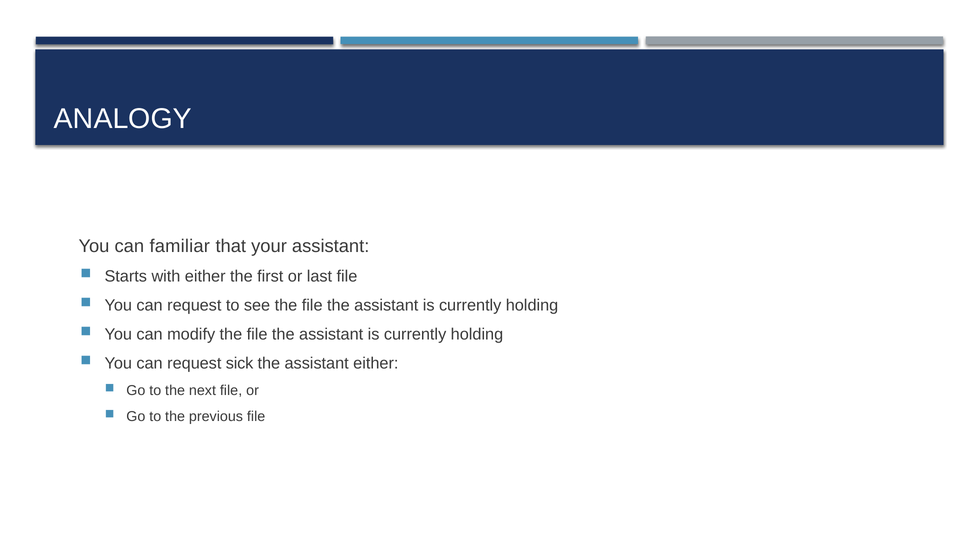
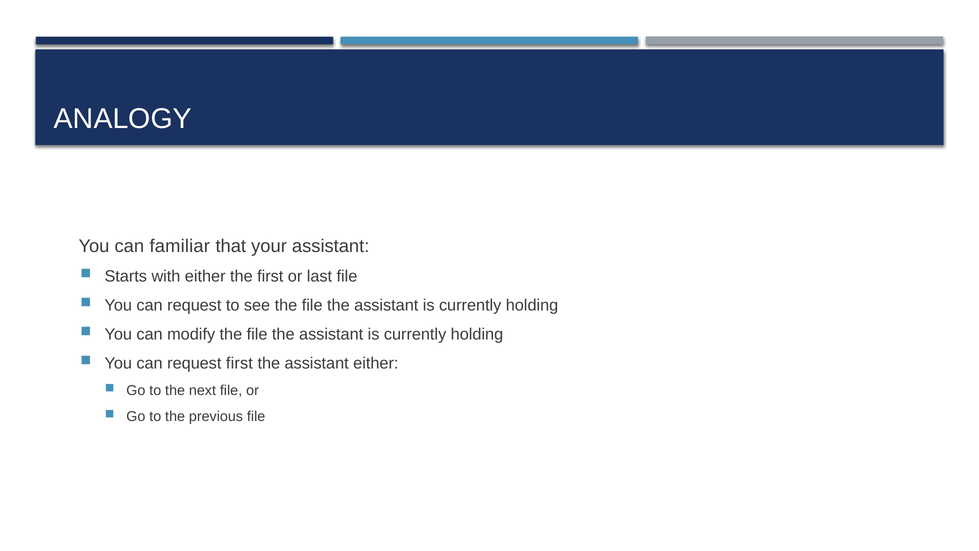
request sick: sick -> first (239, 363)
